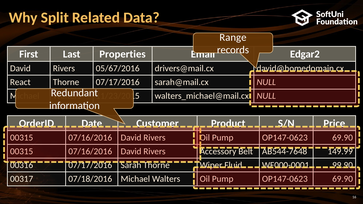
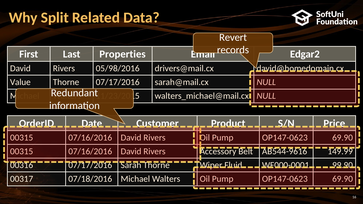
Range: Range -> Revert (233, 37)
05/67/2016: 05/67/2016 -> 05/98/2016 (118, 68)
React: React -> Value (20, 82)
AB544-7648: AB544-7648 -> AB544-9616 (285, 152)
